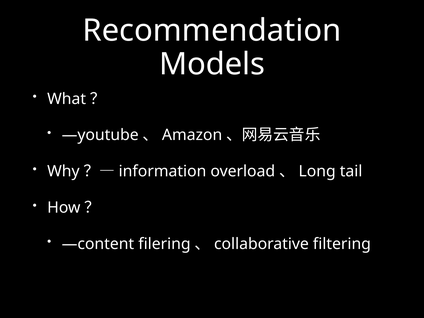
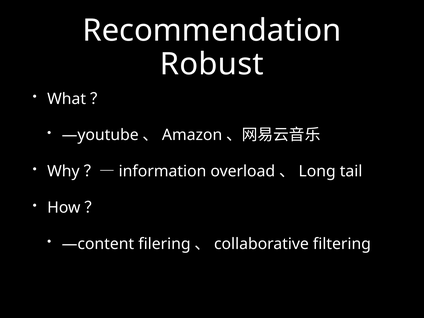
Models: Models -> Robust (212, 64)
